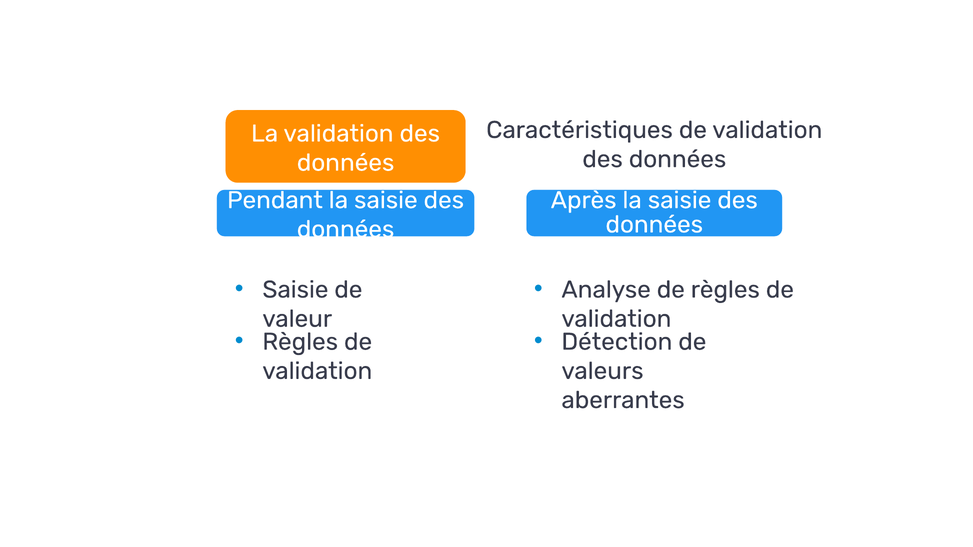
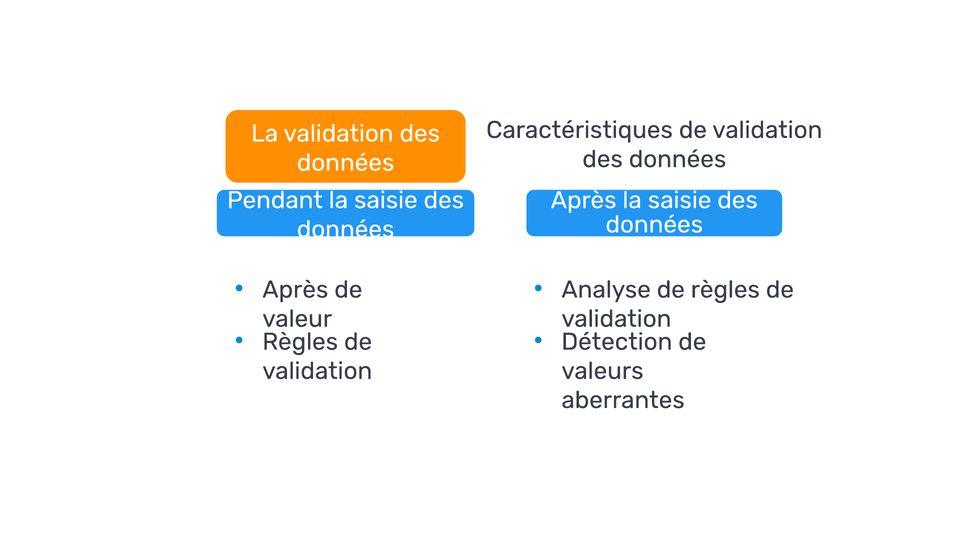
Saisie: Saisie -> Après (295, 290)
